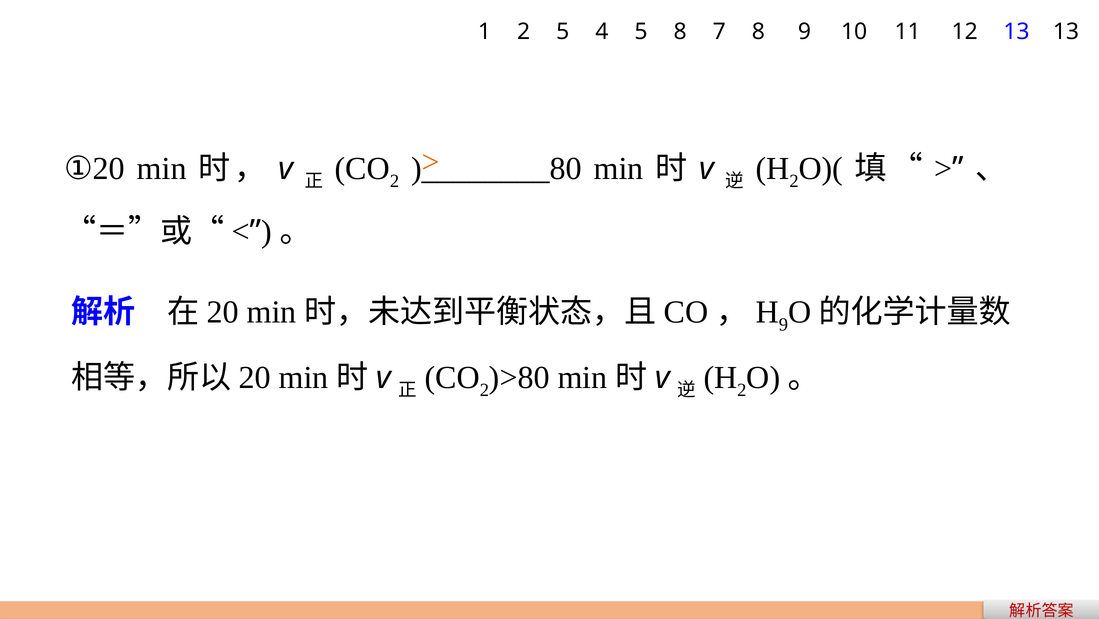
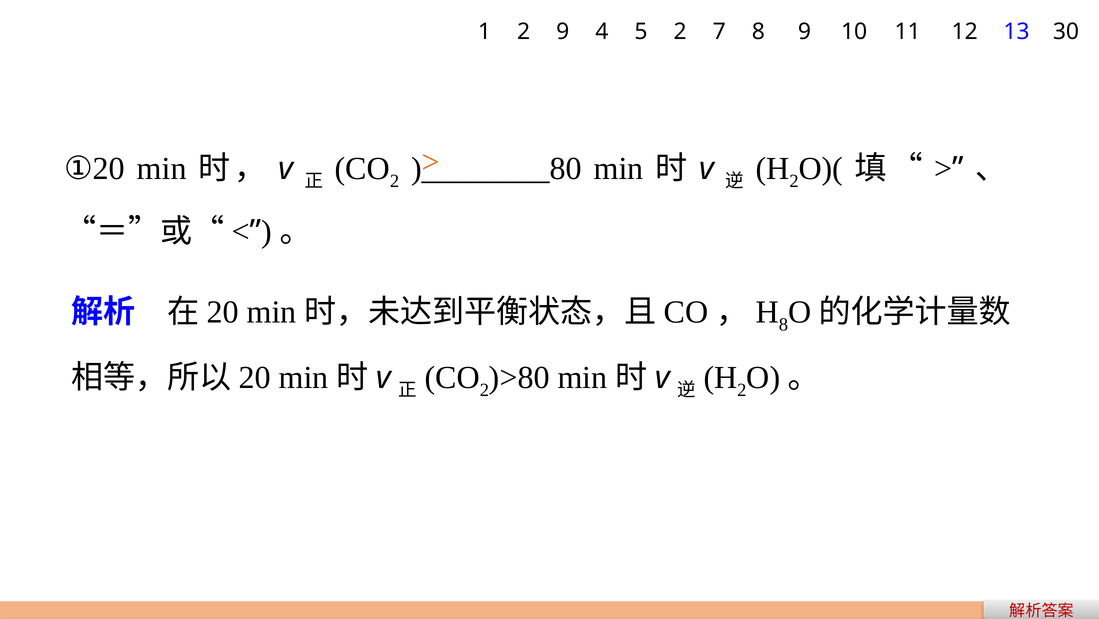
2 5: 5 -> 9 (563, 32)
5 8: 8 -> 2 (680, 32)
13 13: 13 -> 30 (1066, 32)
9: 9 -> 8 (783, 324)
